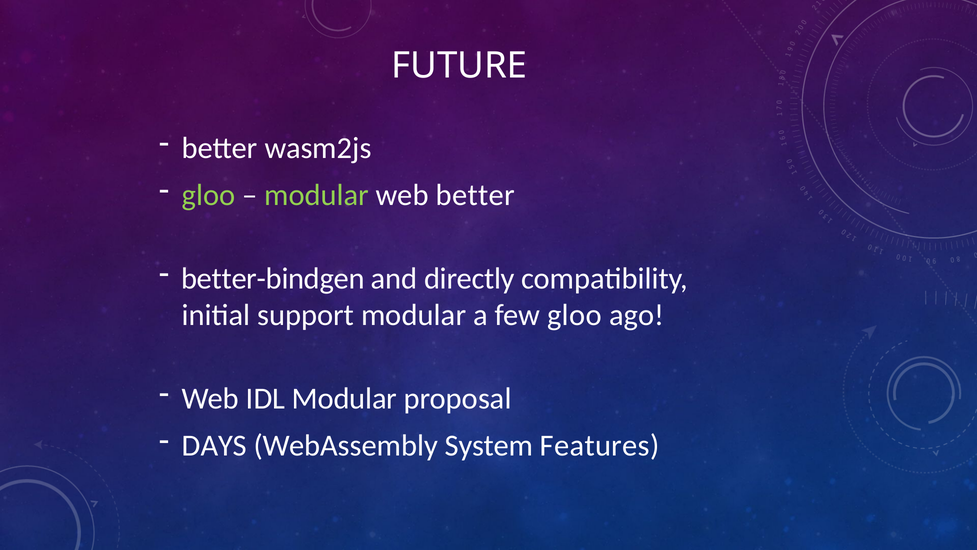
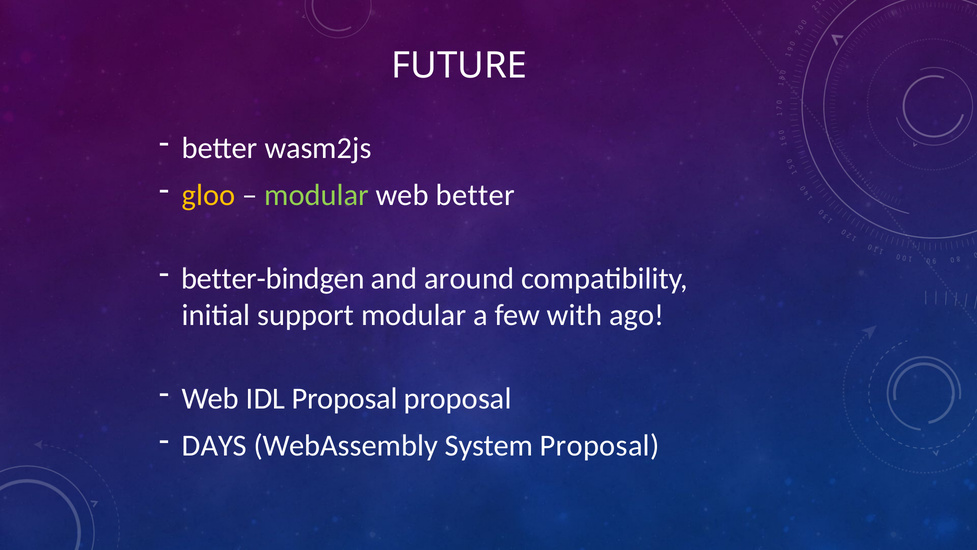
gloo colour: light green -> yellow (209, 195)
directly: directly -> around (469, 278)
few gloo: gloo -> with (575, 315)
IDL Modular: Modular -> Proposal (345, 399)
System Features: Features -> Proposal (600, 445)
